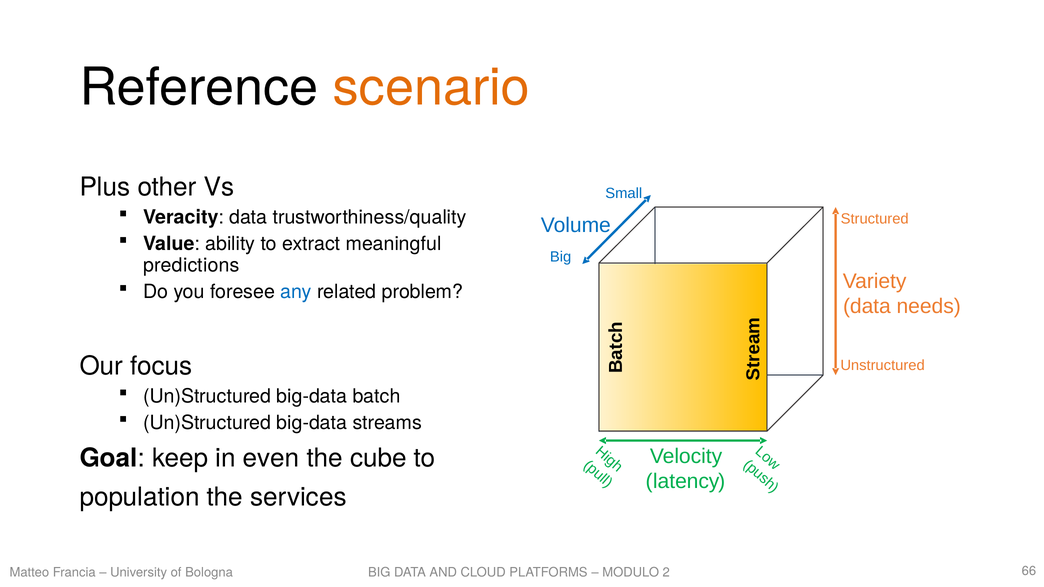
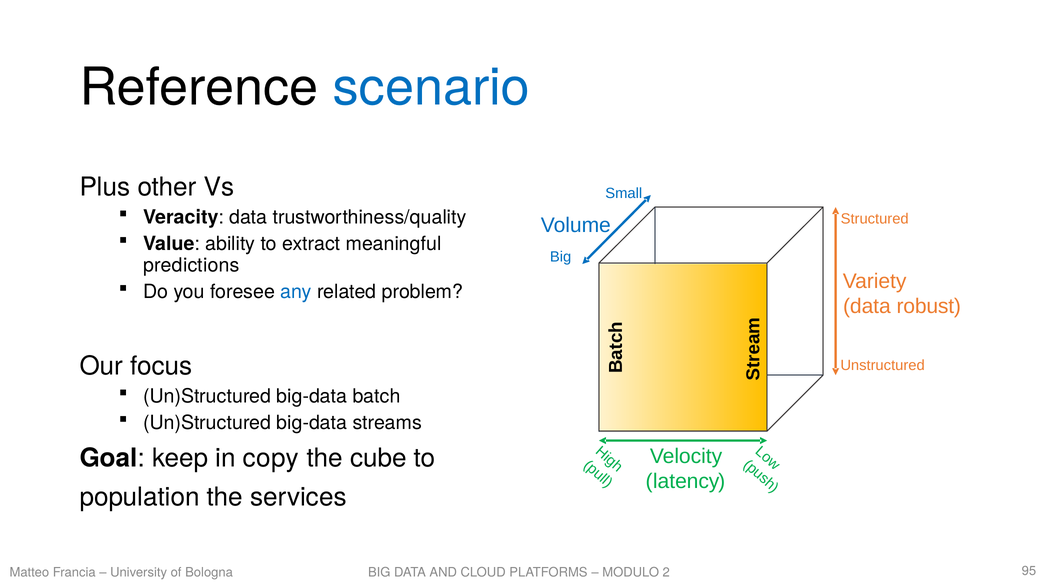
scenario colour: orange -> blue (431, 88)
needs: needs -> robust (929, 306)
even: even -> copy (271, 459)
66: 66 -> 95 (1029, 571)
